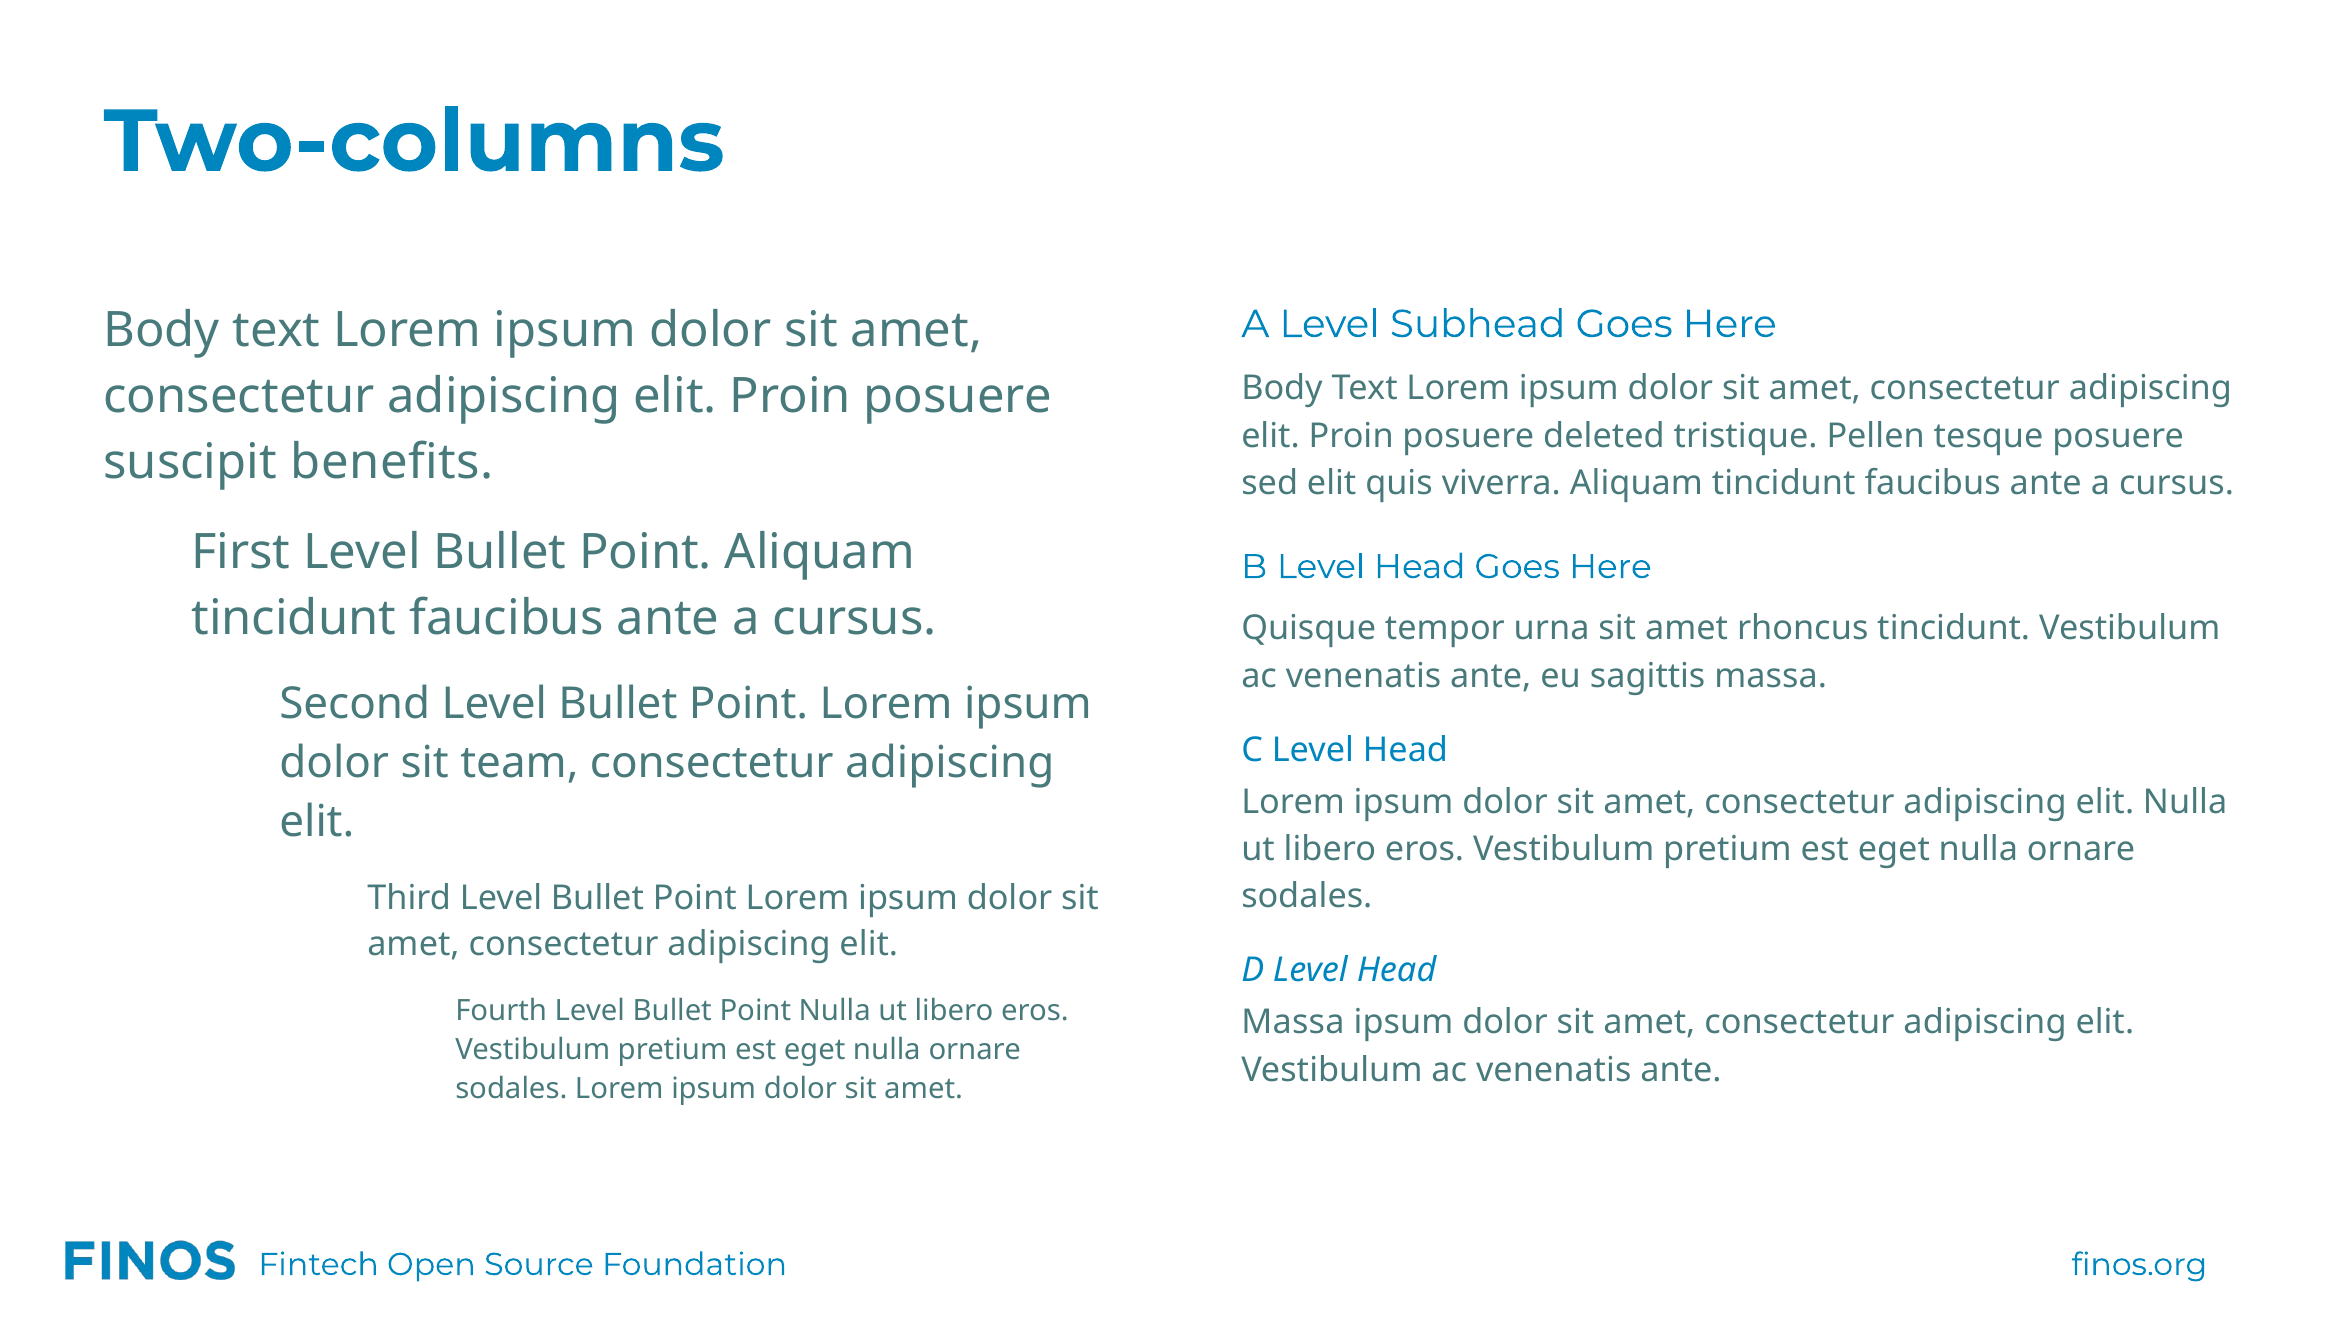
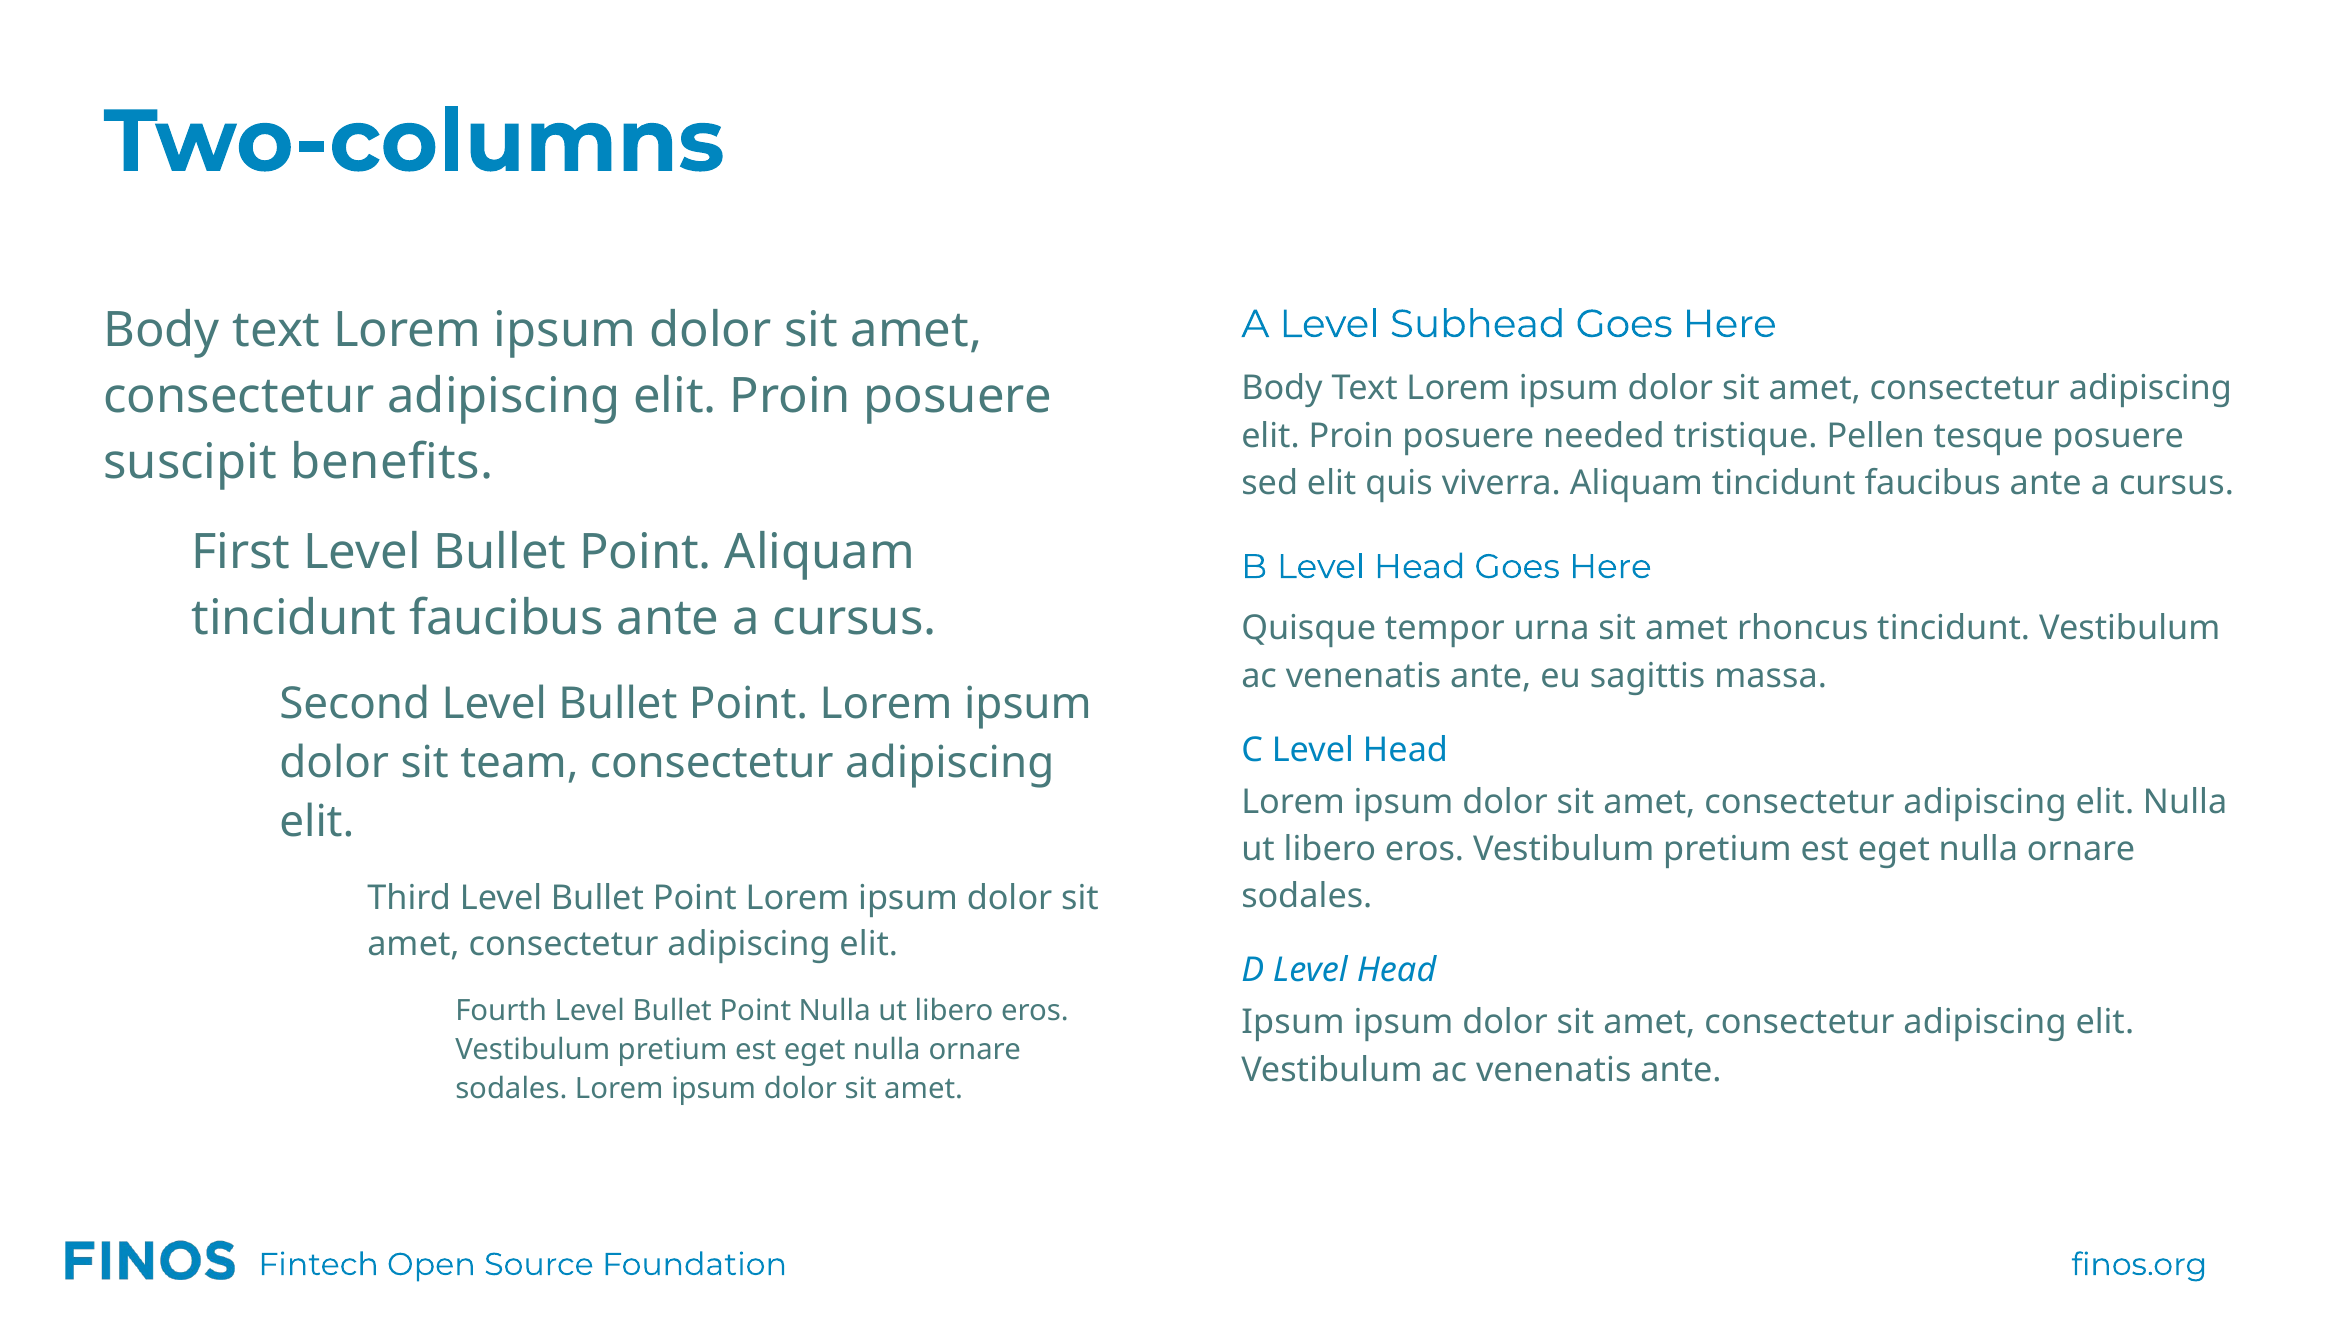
deleted: deleted -> needed (1604, 436)
Massa: Massa -> Ipsum (1293, 1023)
